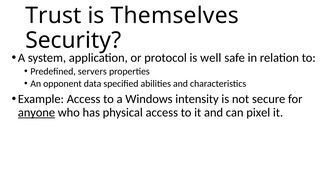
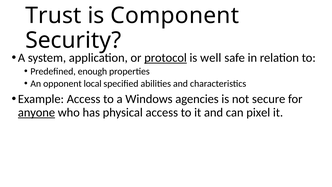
Themselves: Themselves -> Component (175, 16)
protocol underline: none -> present (166, 58)
servers: servers -> enough (92, 71)
data: data -> local (93, 83)
intensity: intensity -> agencies (197, 99)
